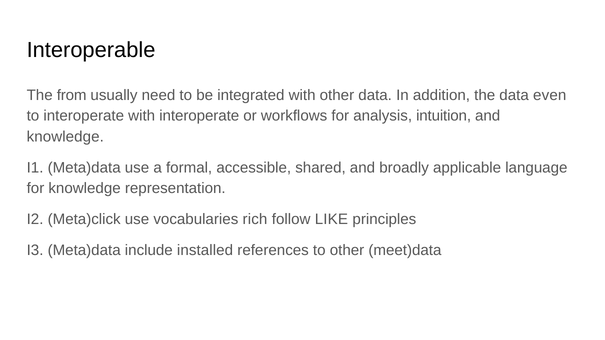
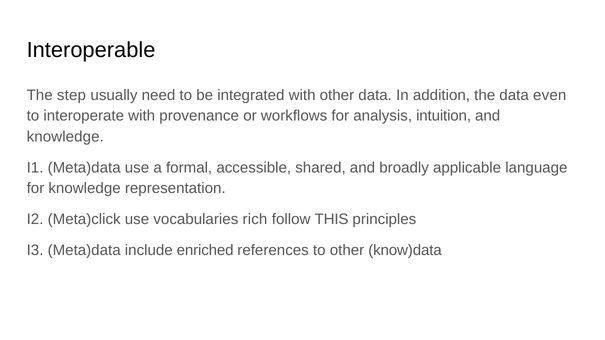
from: from -> step (72, 95)
with interoperate: interoperate -> provenance (199, 116)
LIKE: LIKE -> THIS (332, 220)
installed: installed -> enriched (205, 251)
meet)data: meet)data -> know)data (405, 251)
